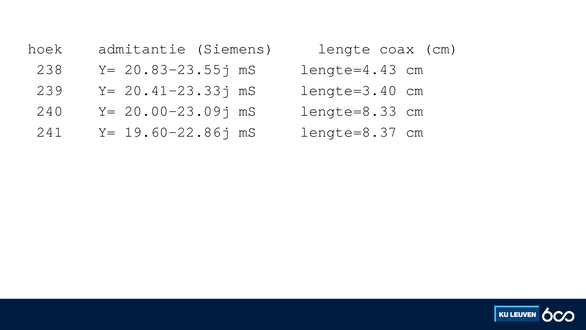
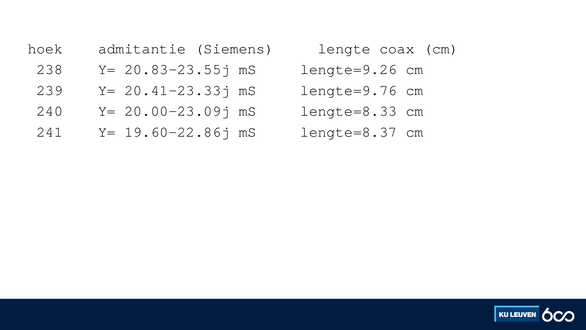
lengte=4.43: lengte=4.43 -> lengte=9.26 (349, 69)
lengte=3.40: lengte=3.40 -> lengte=9.76 (349, 90)
